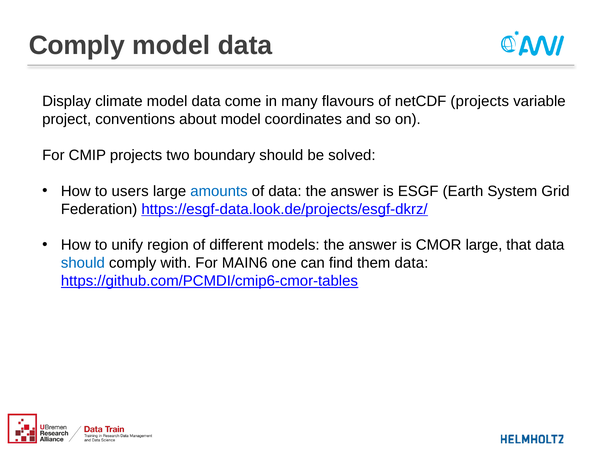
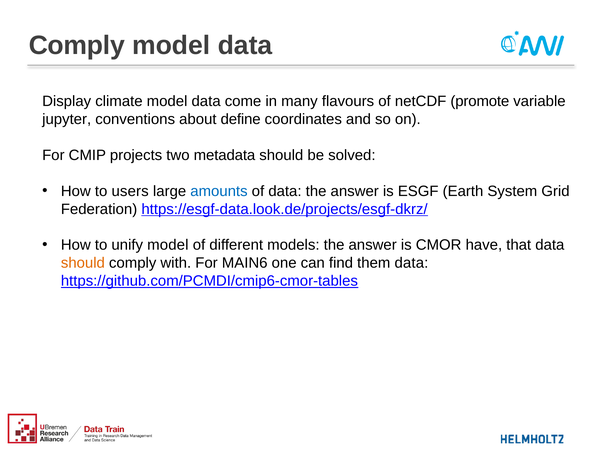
netCDF projects: projects -> promote (480, 101)
project: project -> jupyter (67, 119)
about model: model -> define (241, 119)
boundary: boundary -> metadata (224, 155)
unify region: region -> model (168, 245)
CMOR large: large -> have (484, 245)
should colour: blue -> orange (83, 263)
